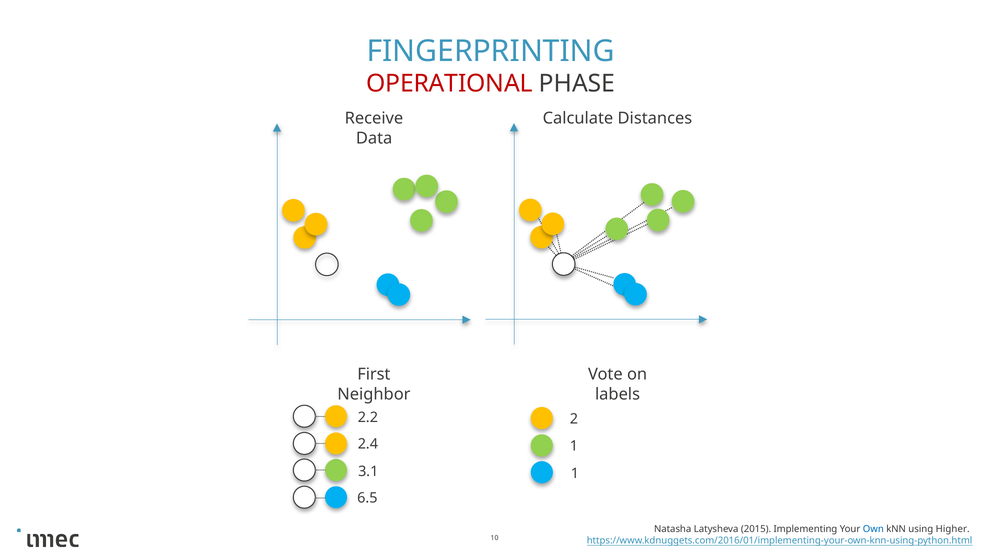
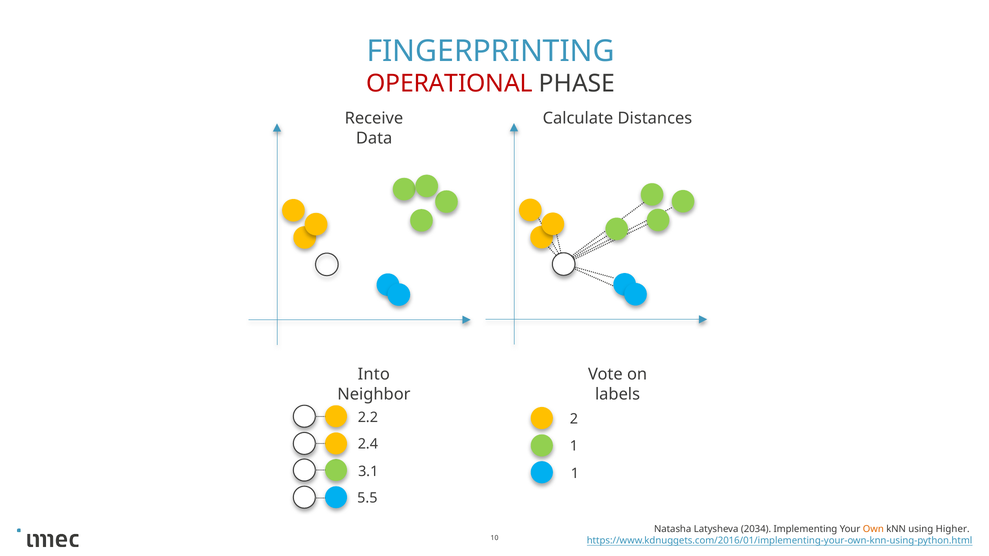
First: First -> Into (374, 375)
6.5: 6.5 -> 5.5 (367, 498)
2015: 2015 -> 2034 (756, 529)
Own colour: blue -> orange (873, 529)
